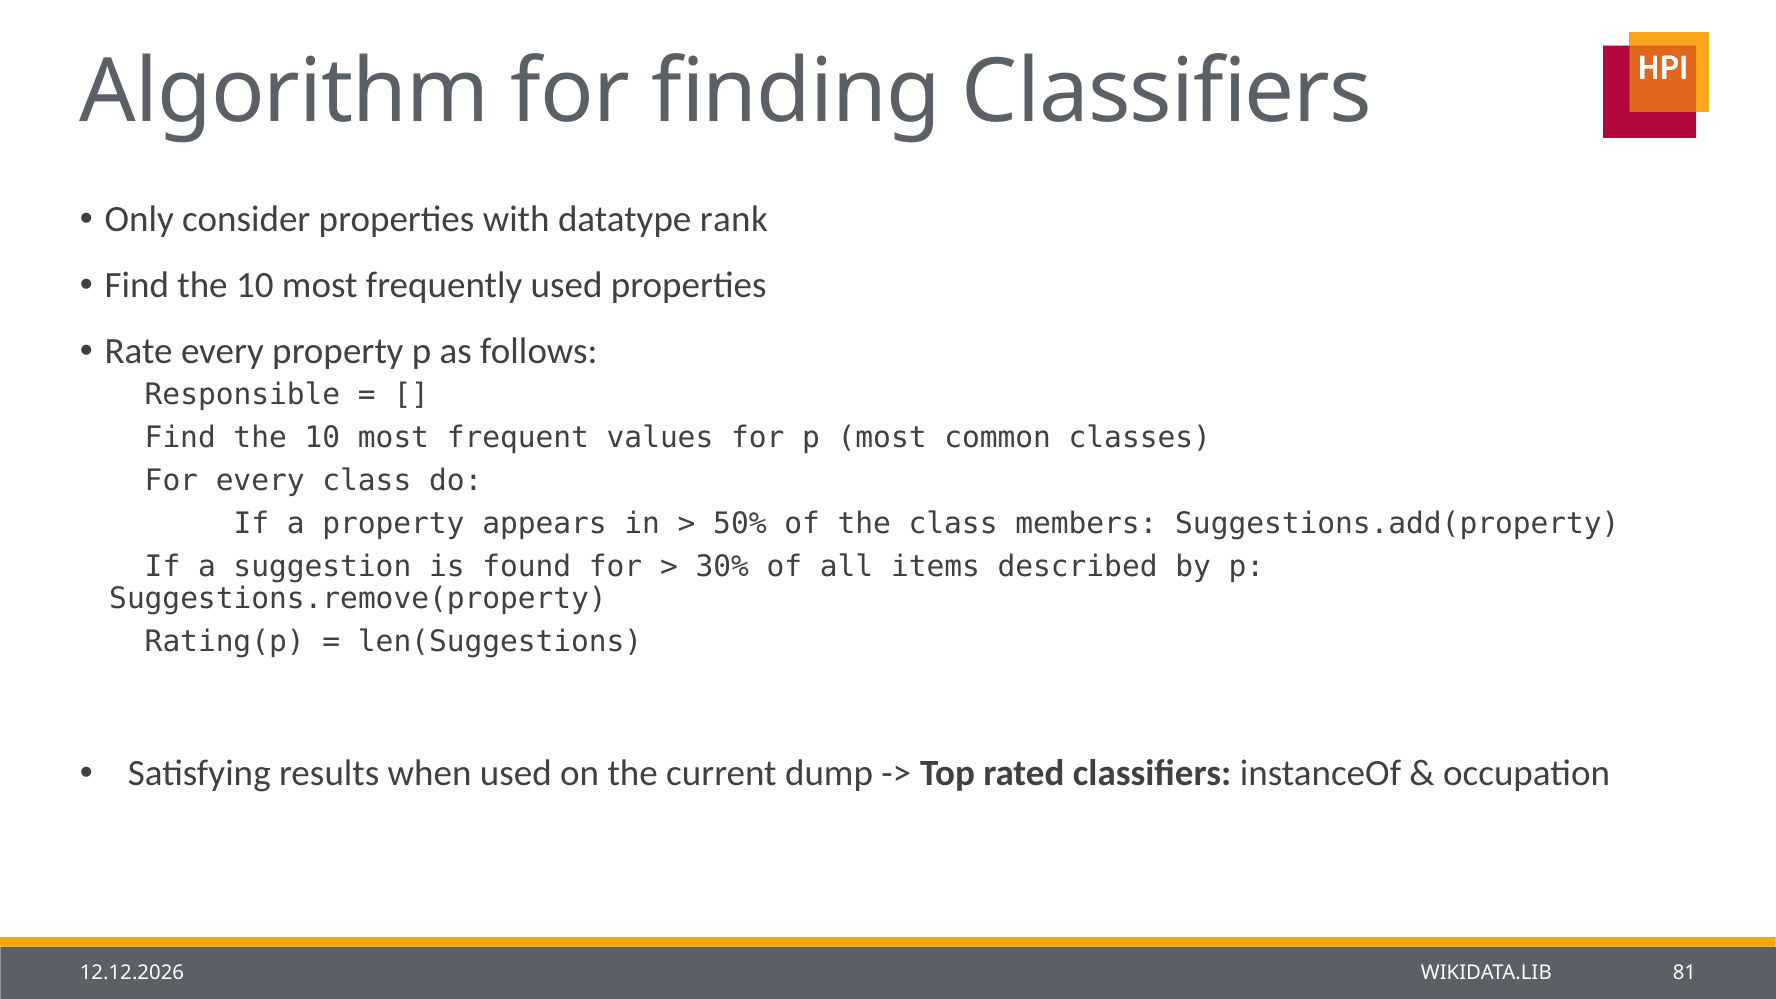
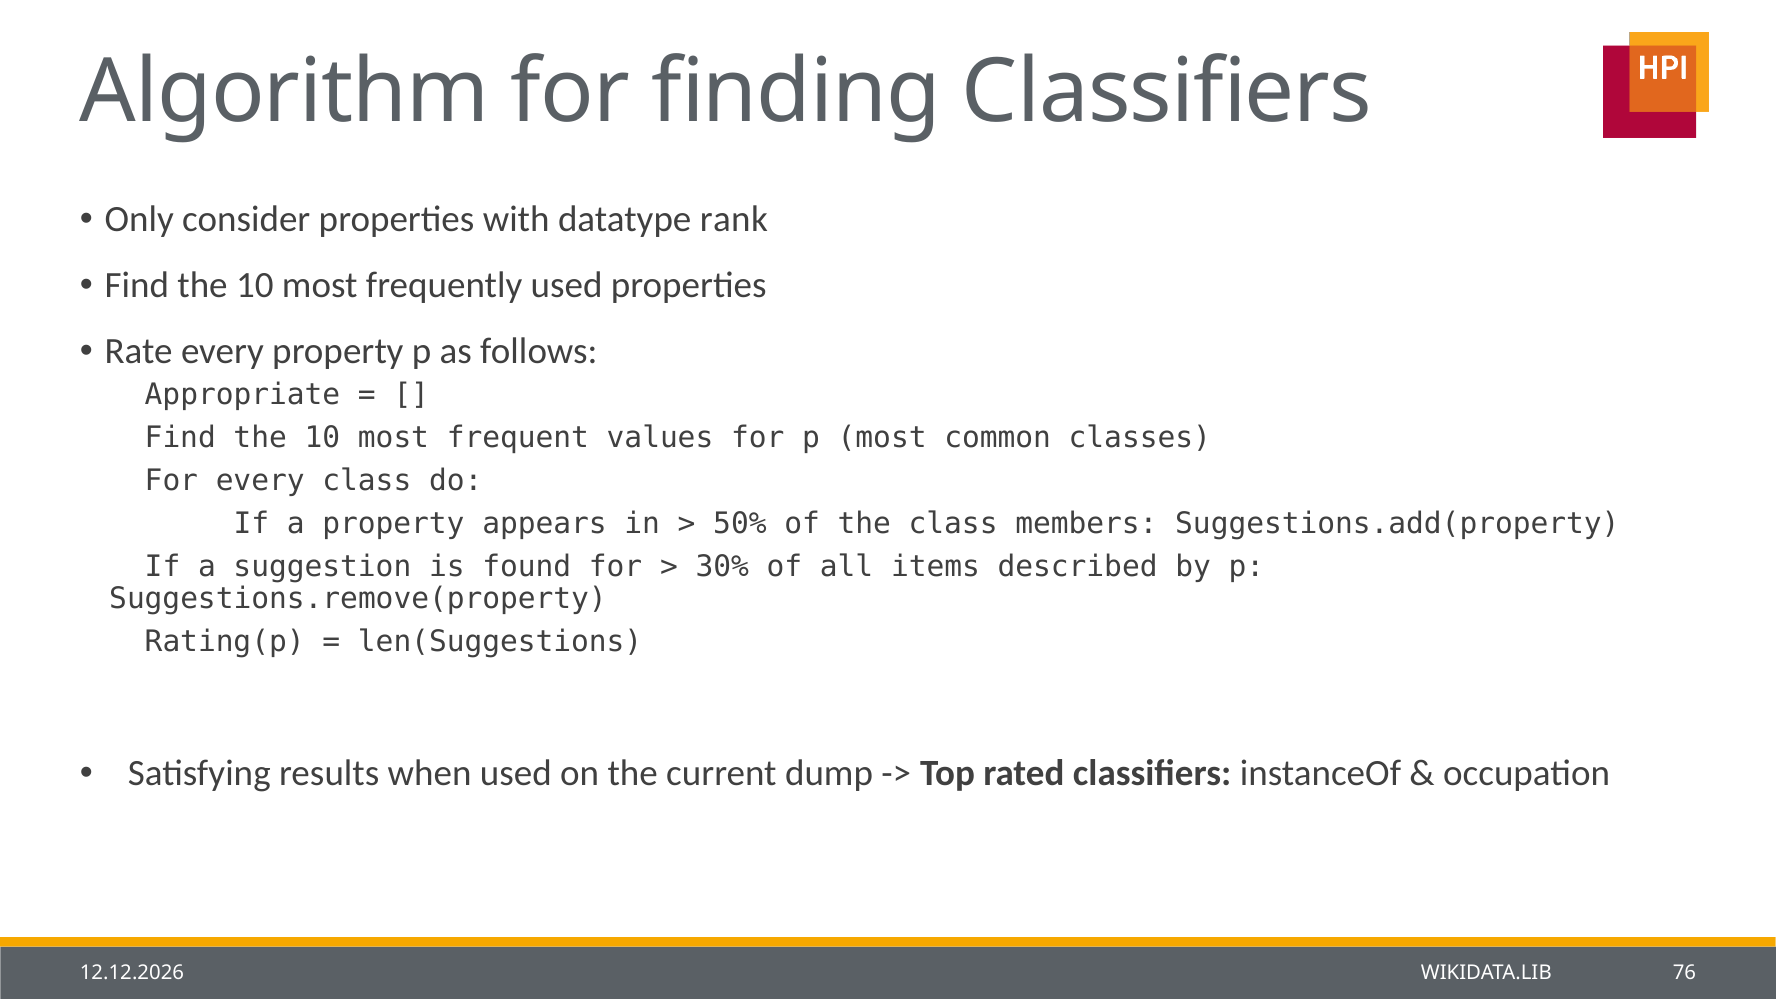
Responsible: Responsible -> Appropriate (242, 395)
81: 81 -> 76 (1684, 973)
